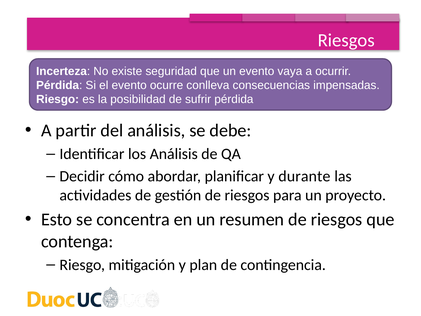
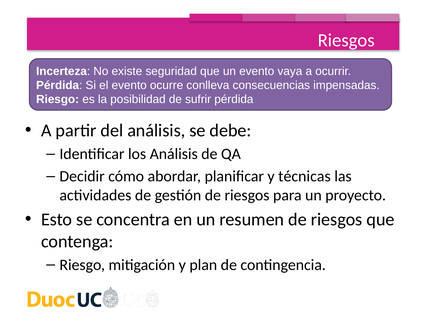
durante: durante -> técnicas (304, 176)
